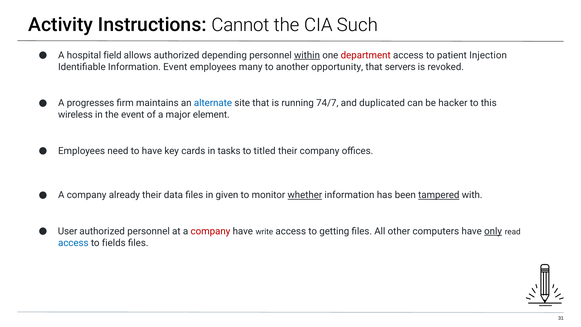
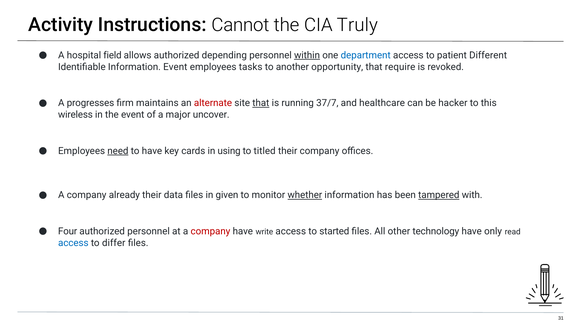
Such: Such -> Truly (357, 25)
department colour: red -> blue (366, 55)
Injection: Injection -> Different (488, 55)
many: many -> tasks (251, 67)
servers: servers -> require (400, 67)
alternate colour: blue -> red (213, 103)
that underline: none -> present (261, 103)
74/7: 74/7 -> 37/7 (327, 103)
duplicated: duplicated -> healthcare (382, 103)
element: element -> uncover (211, 115)
need underline: none -> present (118, 151)
tasks: tasks -> using (229, 151)
User: User -> Four (68, 231)
getting: getting -> started (334, 231)
computers: computers -> technology (436, 231)
only underline: present -> none (493, 231)
fields: fields -> differ (114, 243)
